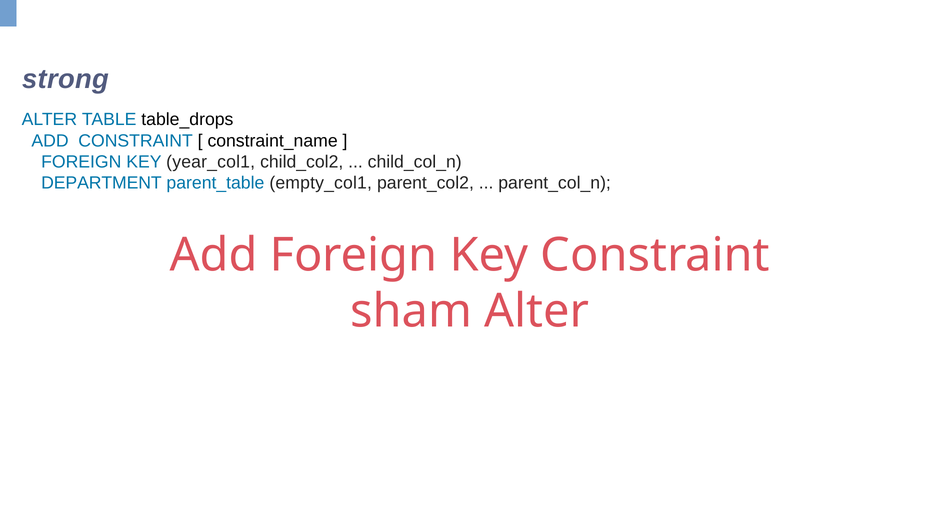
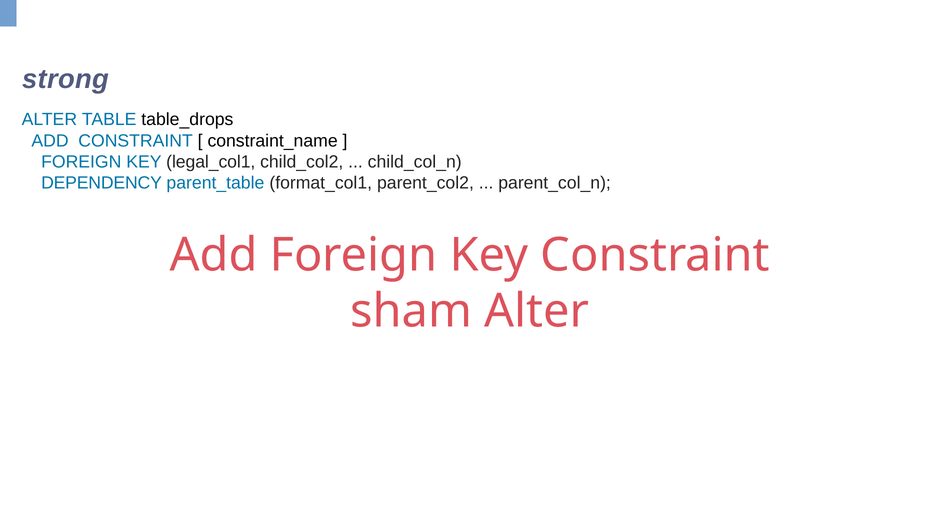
year_col1: year_col1 -> legal_col1 (211, 162)
DEPARTMENT: DEPARTMENT -> DEPENDENCY (102, 183)
empty_col1: empty_col1 -> format_col1 (321, 183)
